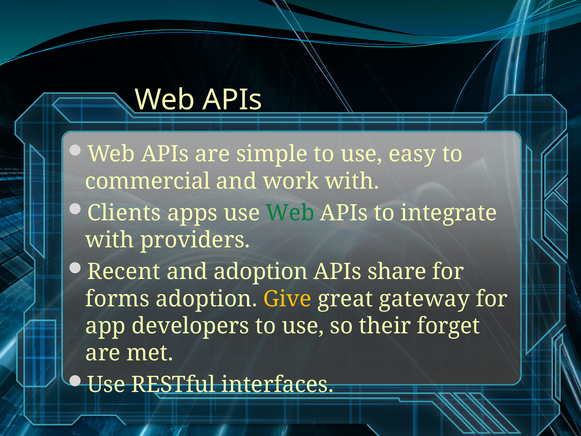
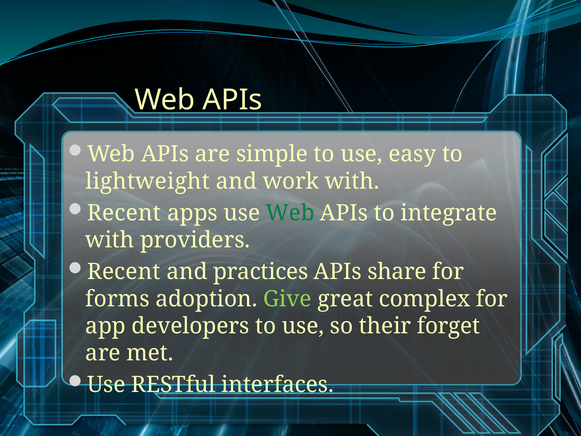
commercial: commercial -> lightweight (148, 181)
Clients: Clients -> Recent (124, 213)
and adoption: adoption -> practices (261, 272)
Give colour: yellow -> light green (287, 299)
gateway: gateway -> complex (425, 299)
